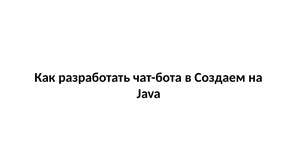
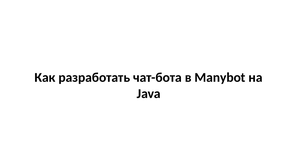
Создаем: Создаем -> Manybot (220, 78)
